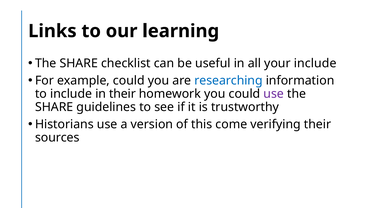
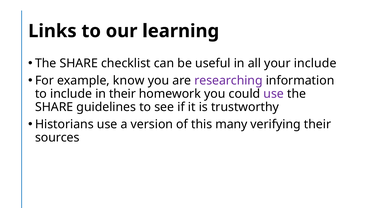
example could: could -> know (129, 80)
researching colour: blue -> purple (228, 80)
come: come -> many (231, 124)
